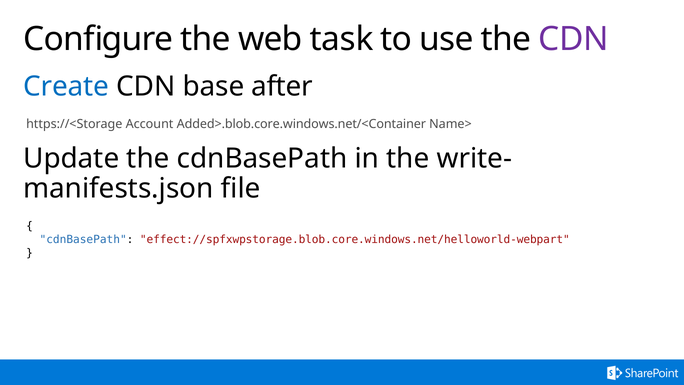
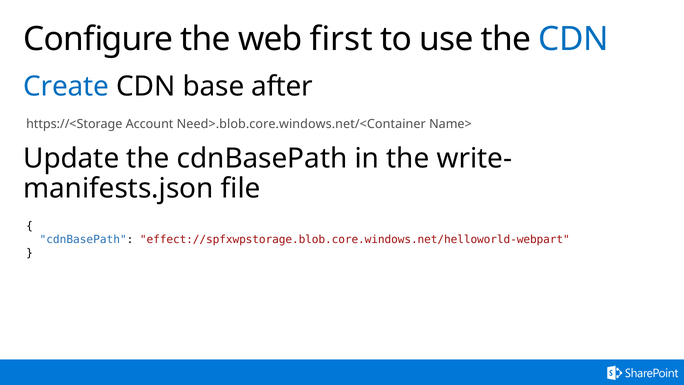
task: task -> first (341, 39)
CDN colour: purple -> blue (573, 39)
Added>.blob.core.windows.net/<Container: Added>.blob.core.windows.net/<Container -> Need>.blob.core.windows.net/<Container (301, 124)
